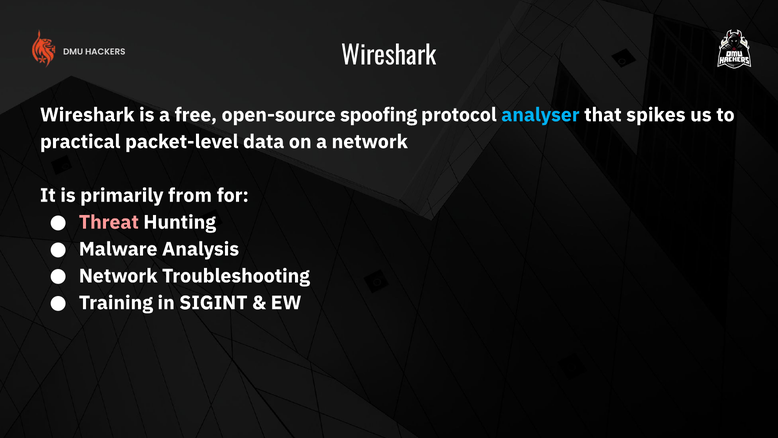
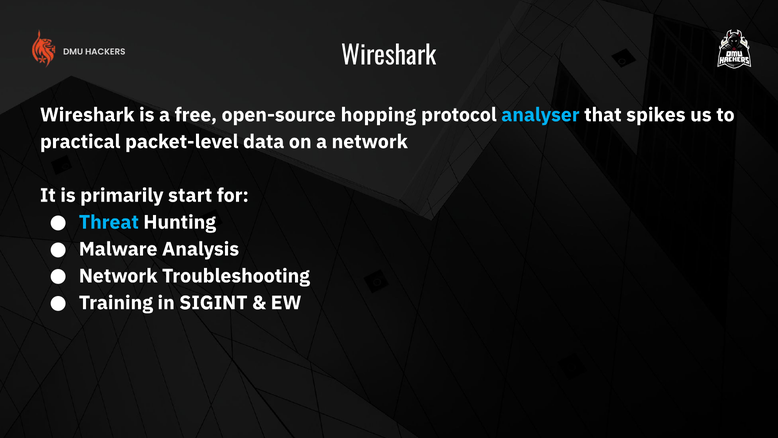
spoofing: spoofing -> hopping (378, 115)
from: from -> start (190, 195)
Threat colour: pink -> light blue (109, 222)
